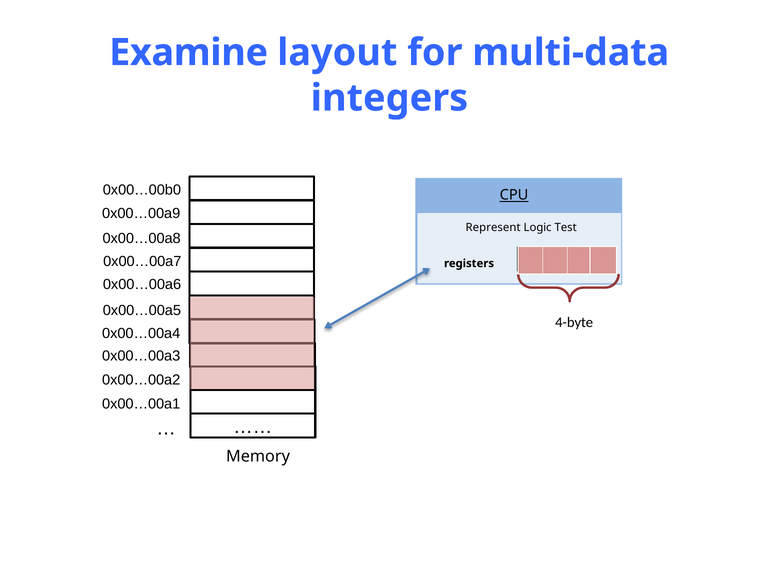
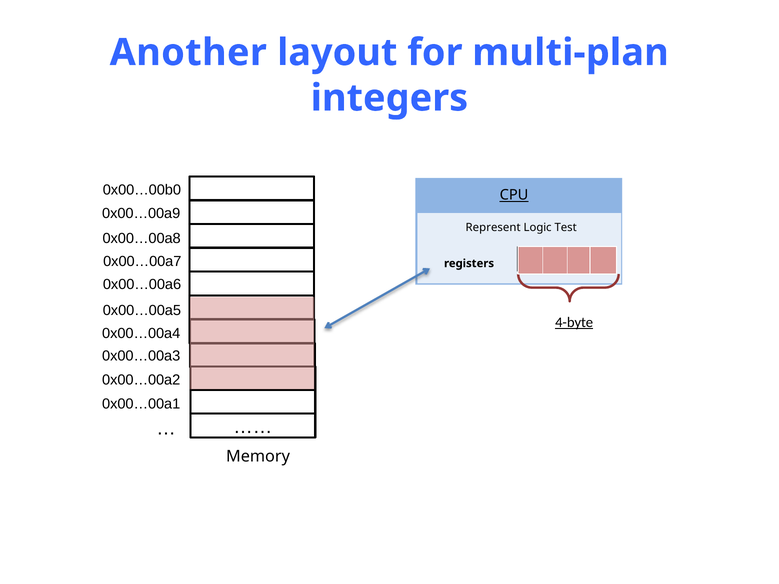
Examine: Examine -> Another (188, 53)
multi-data: multi-data -> multi-plan (571, 53)
4-byte underline: none -> present (574, 322)
